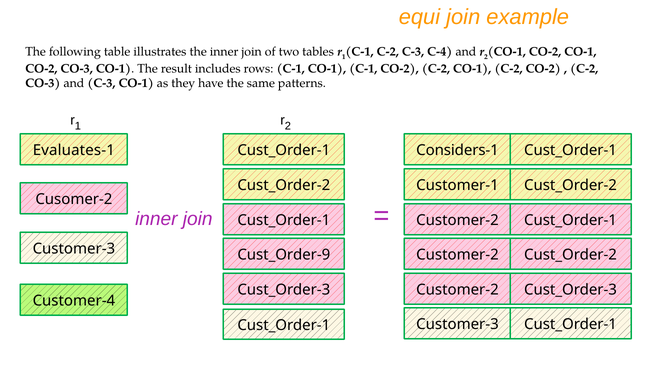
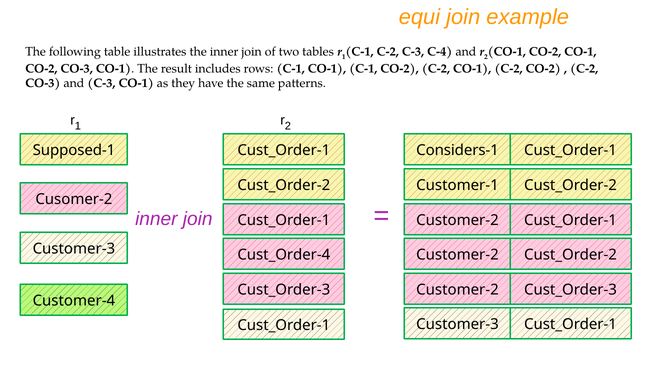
Evaluates-1: Evaluates-1 -> Supposed-1 (74, 150)
Cust_Order-9: Cust_Order-9 -> Cust_Order-4 (284, 255)
